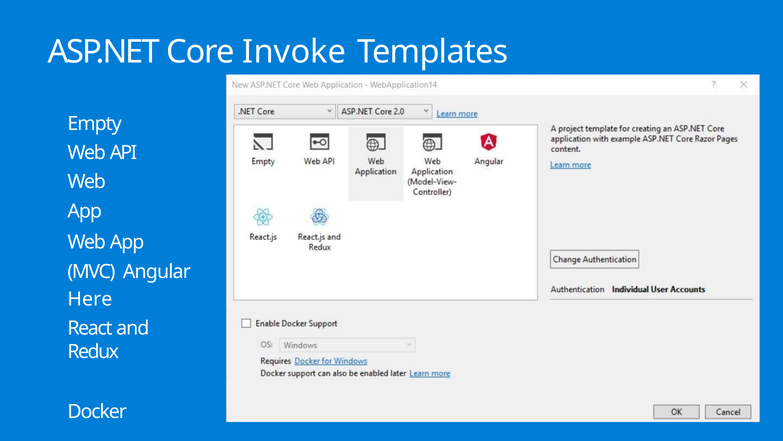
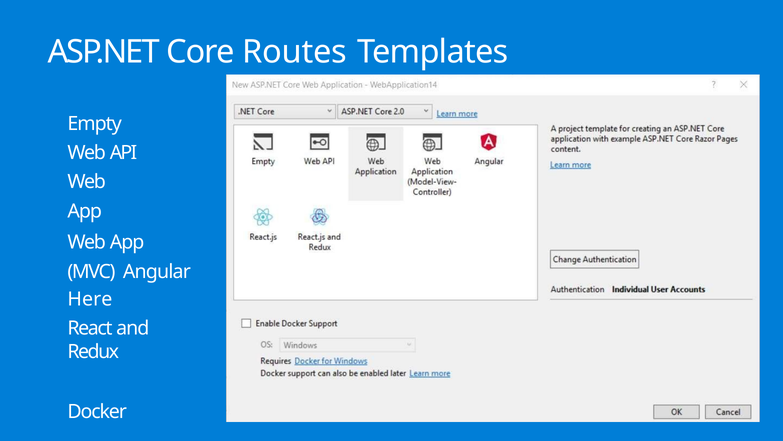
Invoke: Invoke -> Routes (295, 52)
